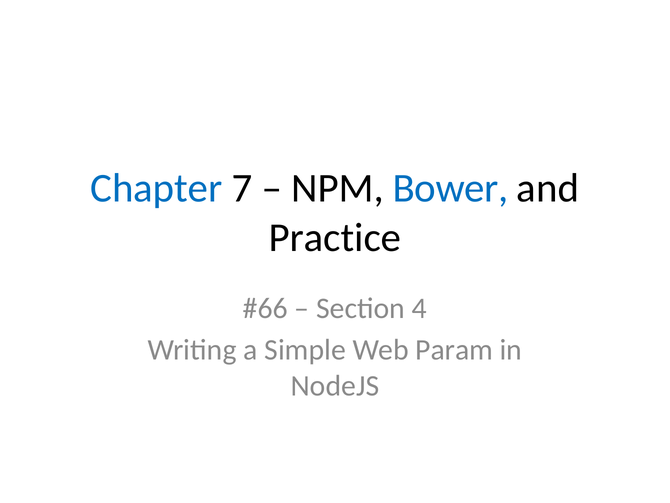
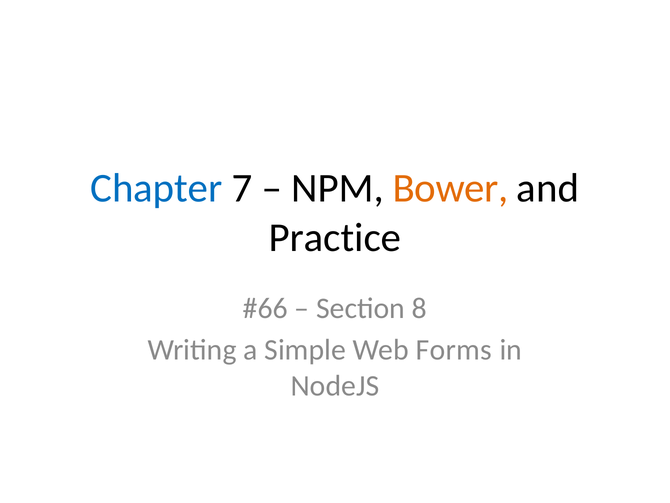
Bower colour: blue -> orange (450, 188)
4: 4 -> 8 (419, 308)
Param: Param -> Forms (454, 350)
